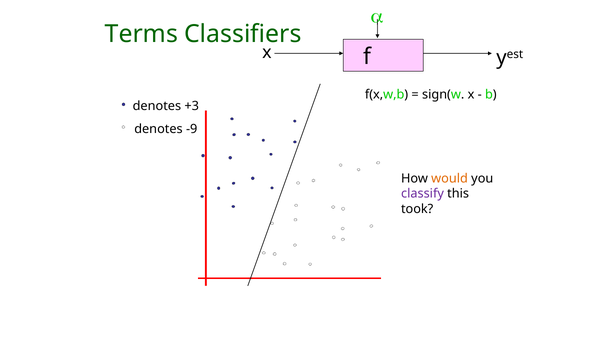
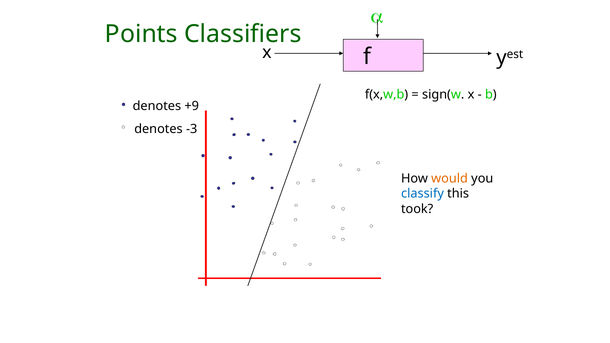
Terms: Terms -> Points (141, 34)
+3: +3 -> +9 (192, 106)
-9: -9 -> -3 (192, 129)
classify colour: purple -> blue (422, 194)
